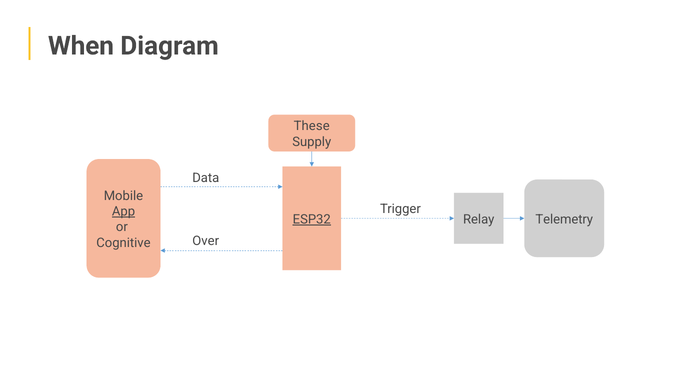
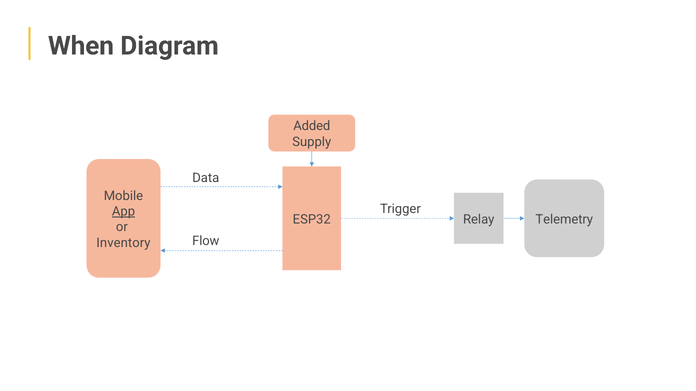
These: These -> Added (312, 126)
ESP32 underline: present -> none (312, 220)
Over: Over -> Flow (206, 241)
Cognitive: Cognitive -> Inventory (123, 243)
